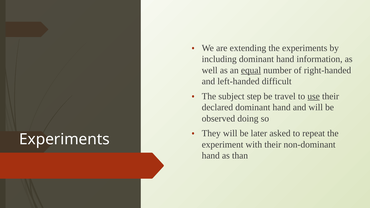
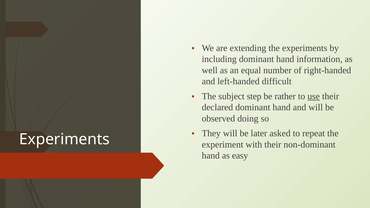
equal underline: present -> none (251, 70)
travel: travel -> rather (285, 96)
than: than -> easy (240, 156)
